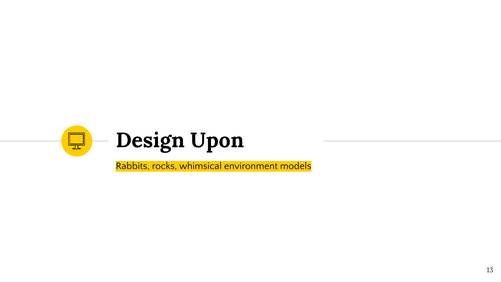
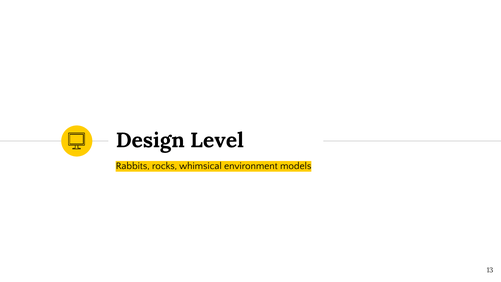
Upon: Upon -> Level (217, 140)
